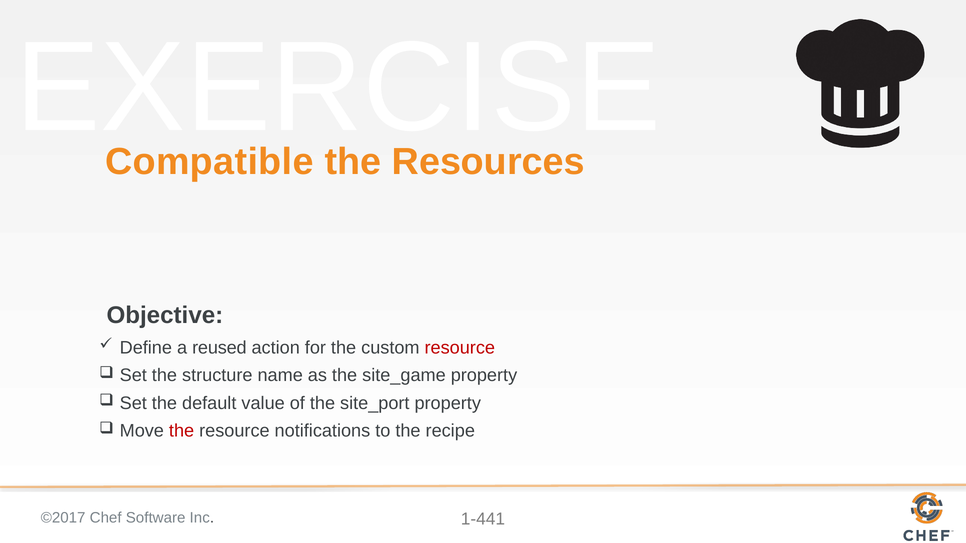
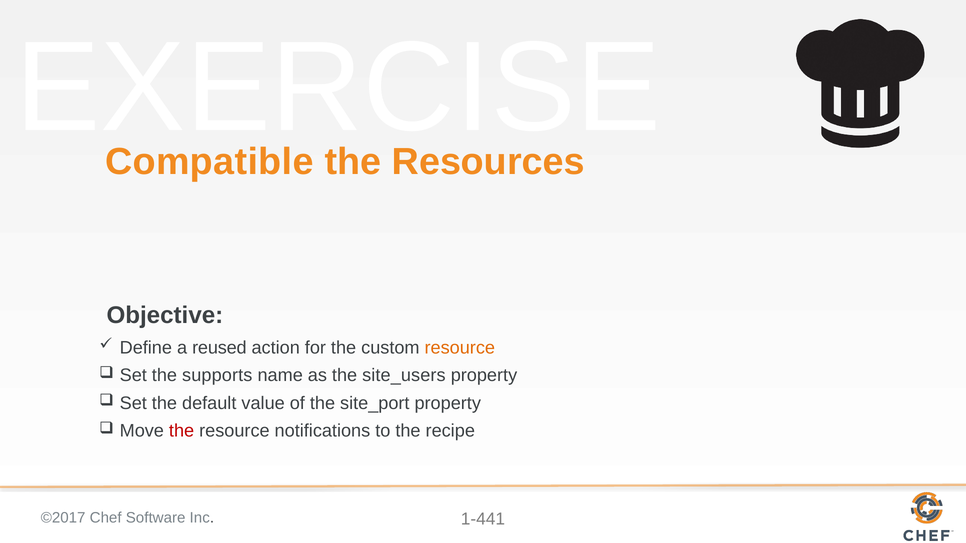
resource colour: red -> orange (460, 348)
structure: structure -> supports (217, 376)
site_game: site_game -> site_users (404, 376)
